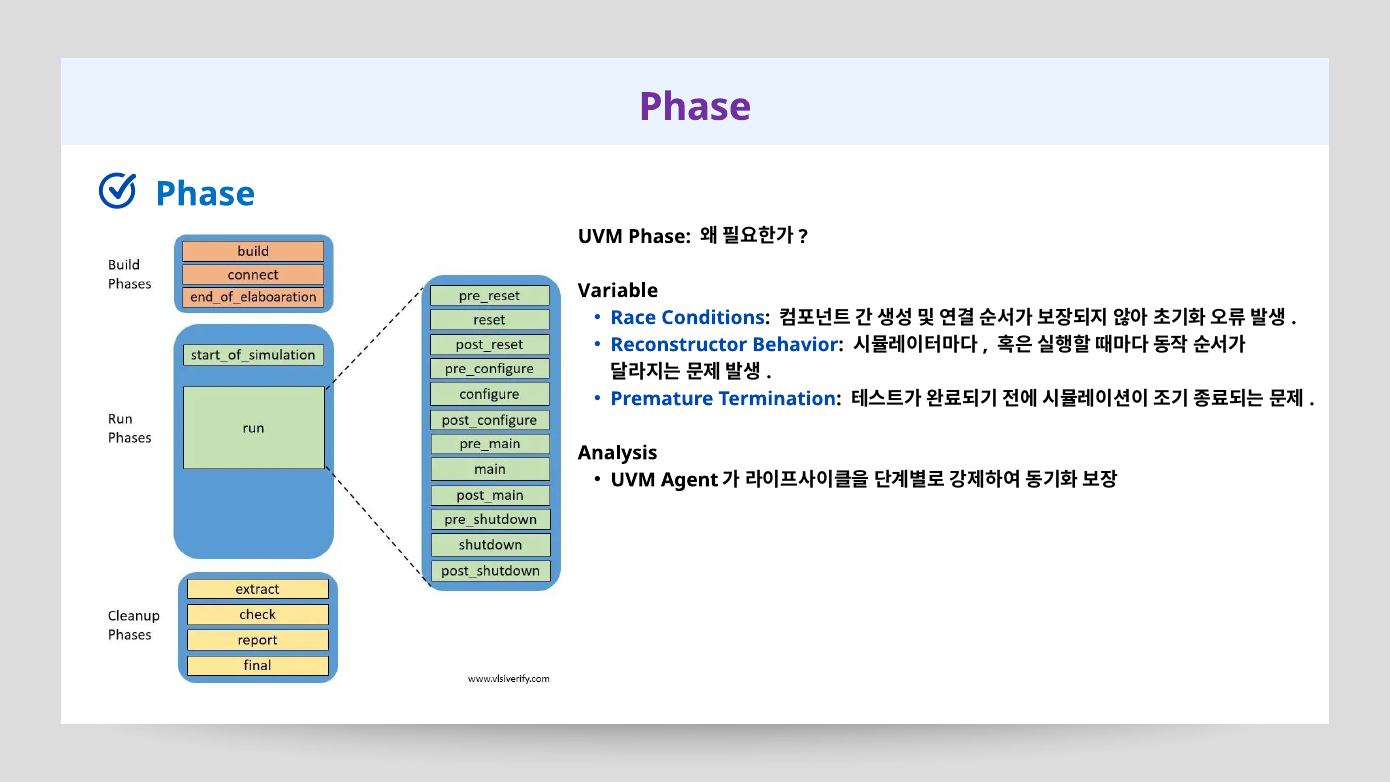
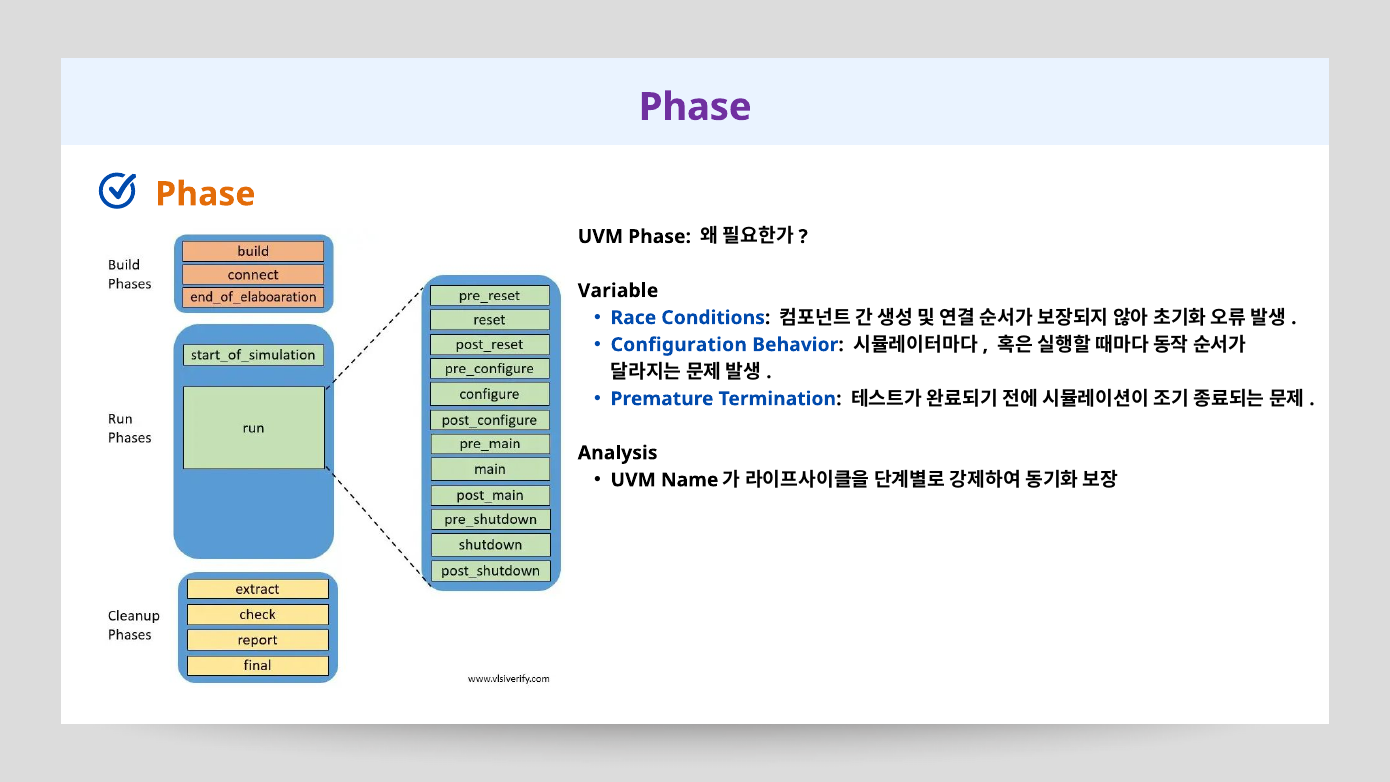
Phase colour: blue -> orange (205, 194)
Reconstructor: Reconstructor -> Configuration (679, 345)
Agent: Agent -> Name (690, 480)
